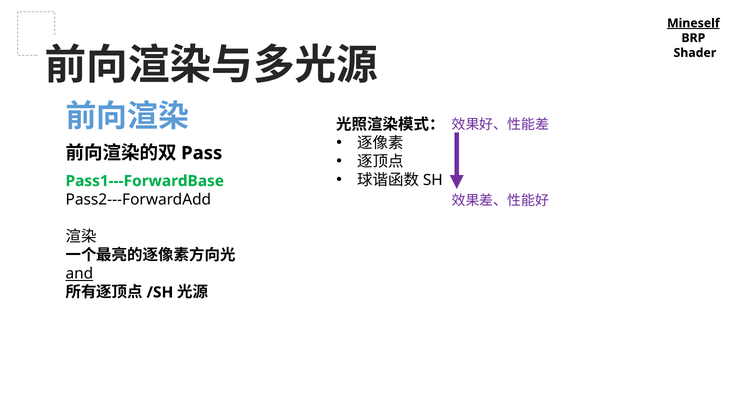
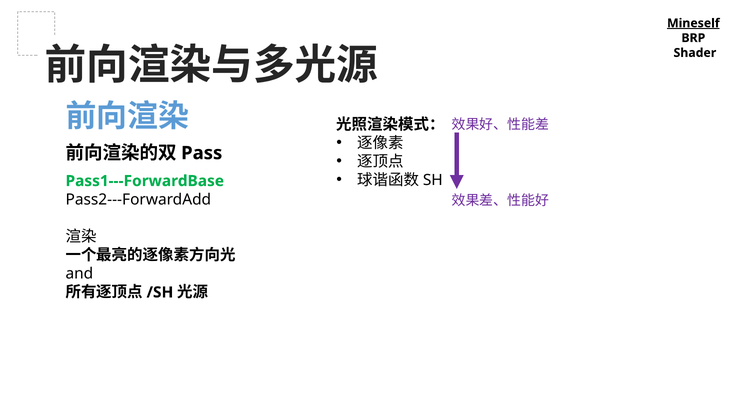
and underline: present -> none (79, 274)
